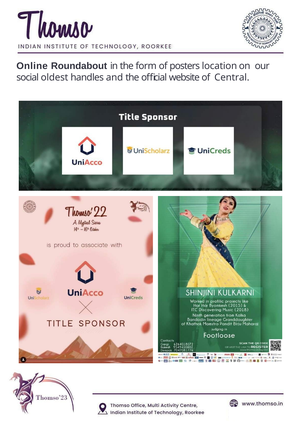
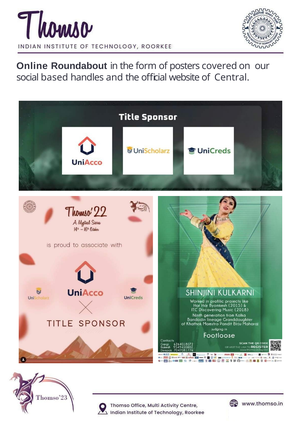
location: location -> covered (219, 66)
oldest: oldest -> based (54, 78)
